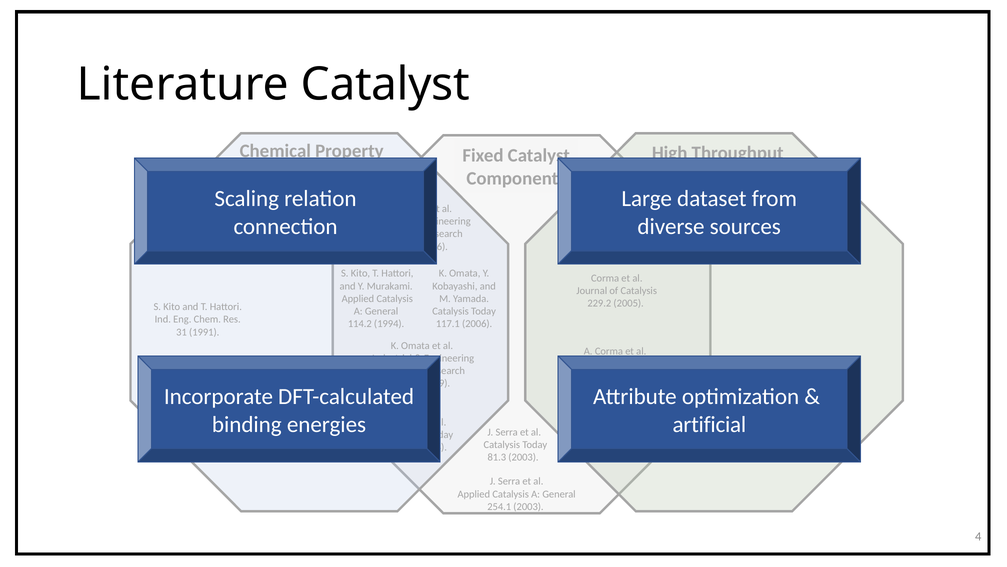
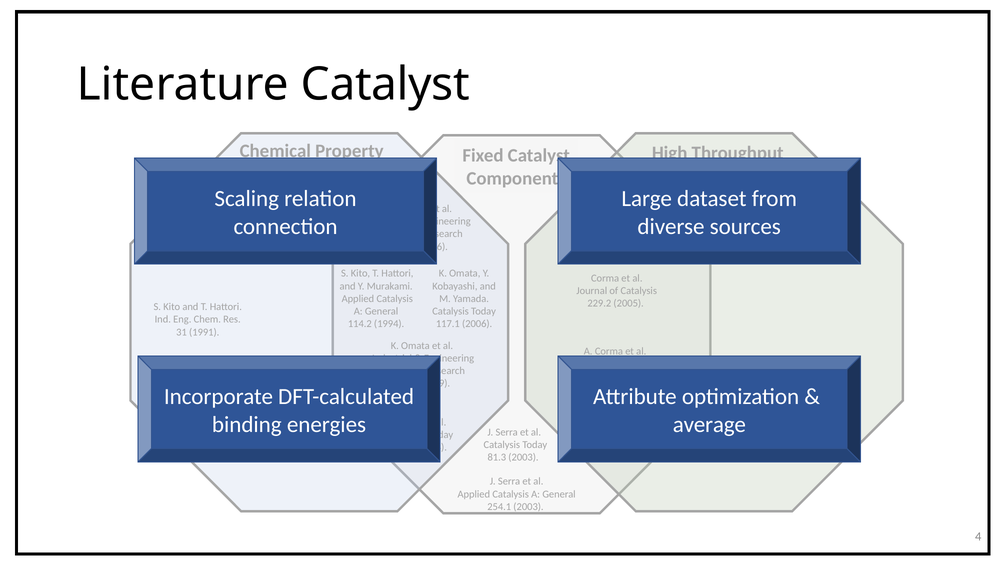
artificial: artificial -> average (709, 424)
